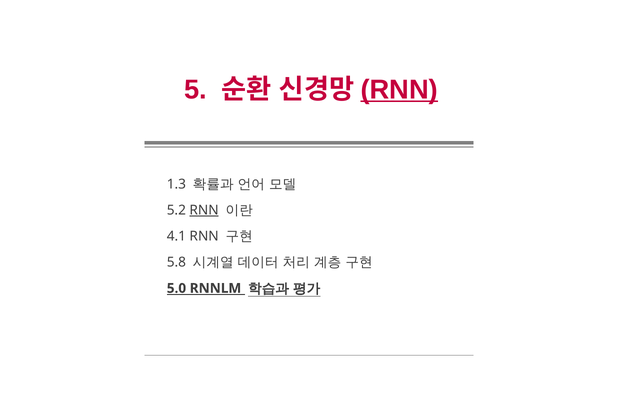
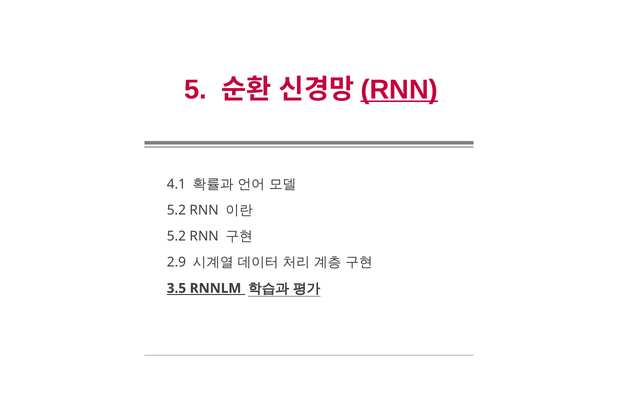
1.3: 1.3 -> 4.1 (176, 184)
RNN underline: present -> none (204, 210)
4.1: 4.1 -> 5.2 (176, 236)
5.8: 5.8 -> 2.9 (176, 262)
5.0: 5.0 -> 3.5 (176, 288)
